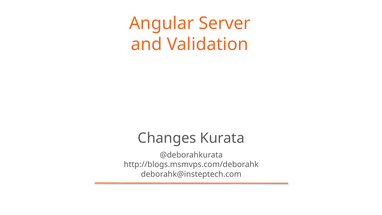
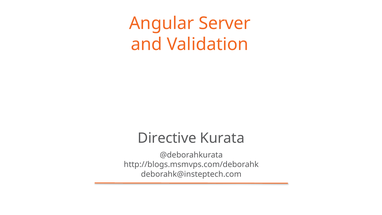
Changes: Changes -> Directive (167, 138)
